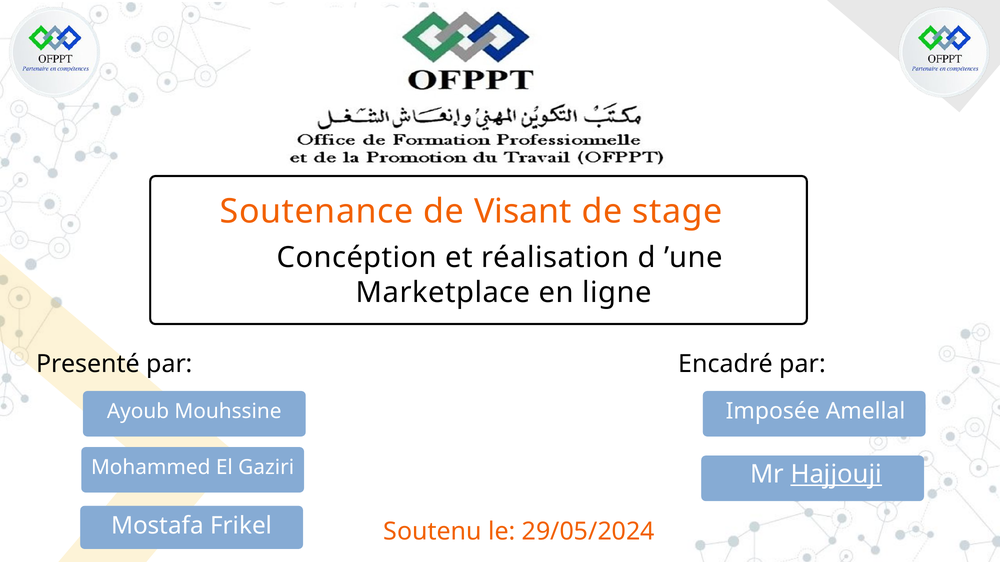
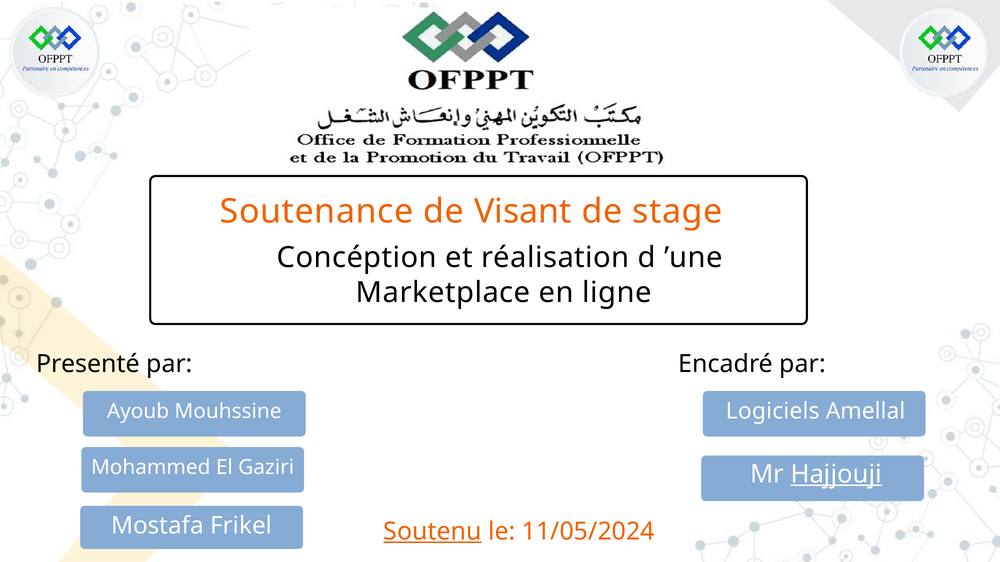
Imposée: Imposée -> Logiciels (773, 412)
Soutenu underline: none -> present (432, 532)
29/05/2024: 29/05/2024 -> 11/05/2024 (588, 532)
